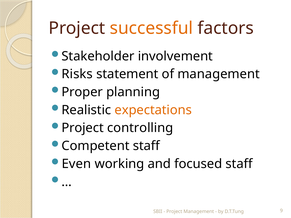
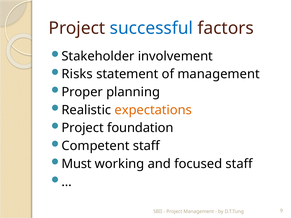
successful colour: orange -> blue (151, 28)
controlling: controlling -> foundation (140, 128)
Even: Even -> Must (77, 164)
